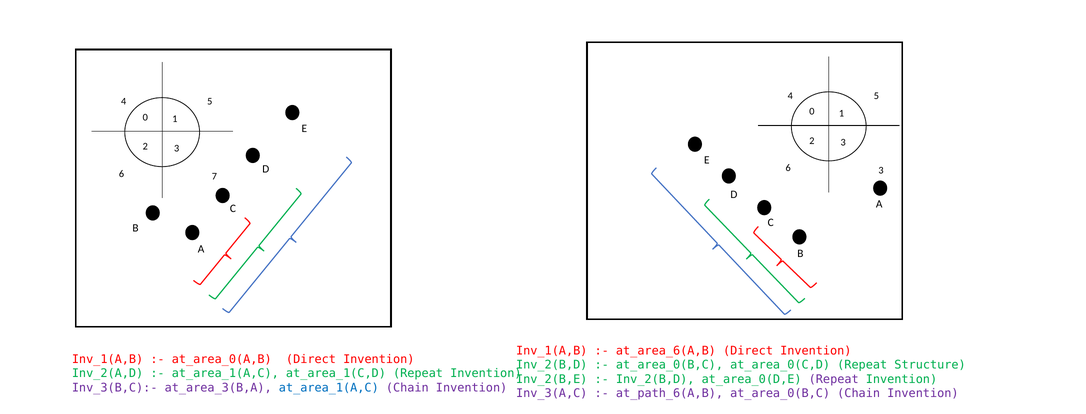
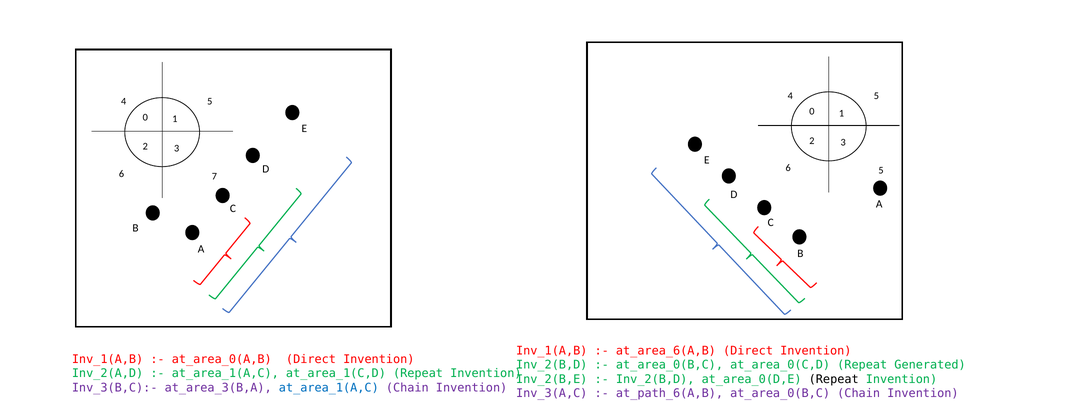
6 3: 3 -> 5 (881, 170)
Structure: Structure -> Generated (930, 365)
Repeat colour: purple -> black (834, 379)
